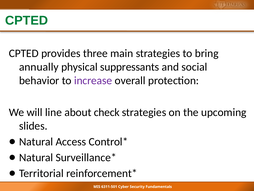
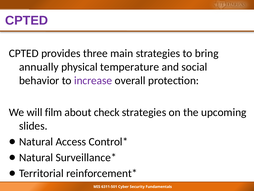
CPTED colour: green -> purple (27, 20)
suppressants: suppressants -> temperature (130, 67)
line: line -> film (54, 112)
